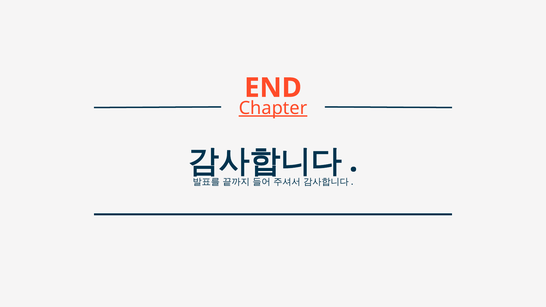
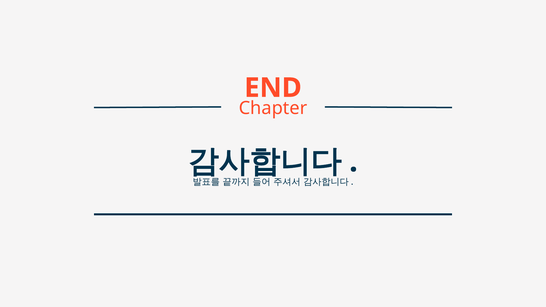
Chapter underline: present -> none (273, 108)
